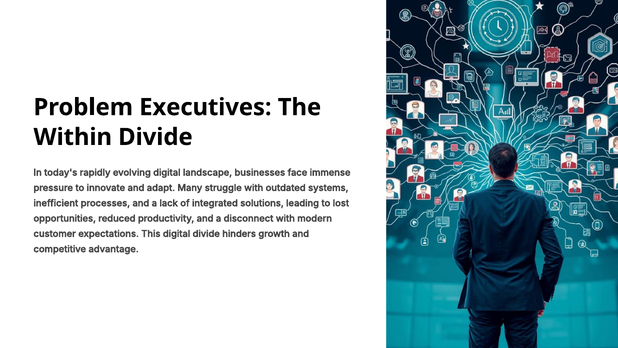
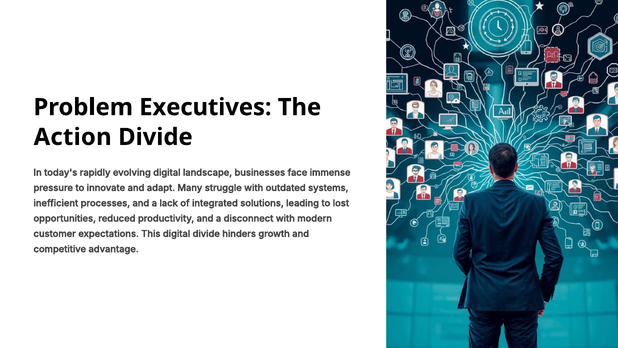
Within: Within -> Action (73, 137)
